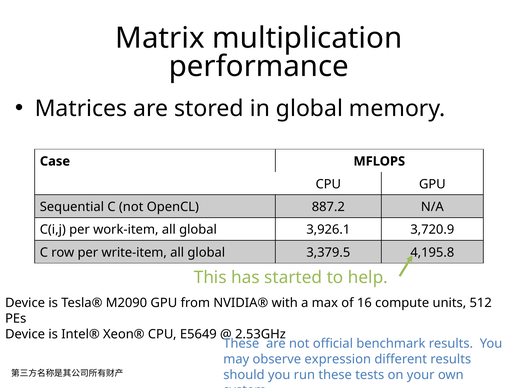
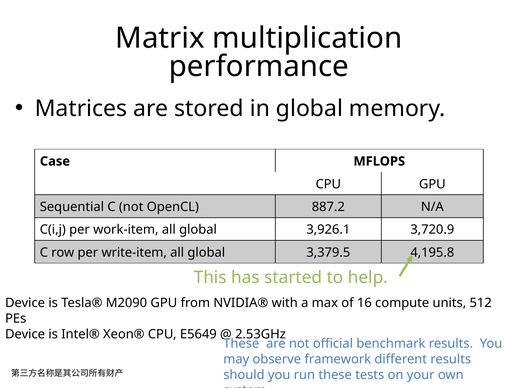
expression: expression -> framework (338, 360)
